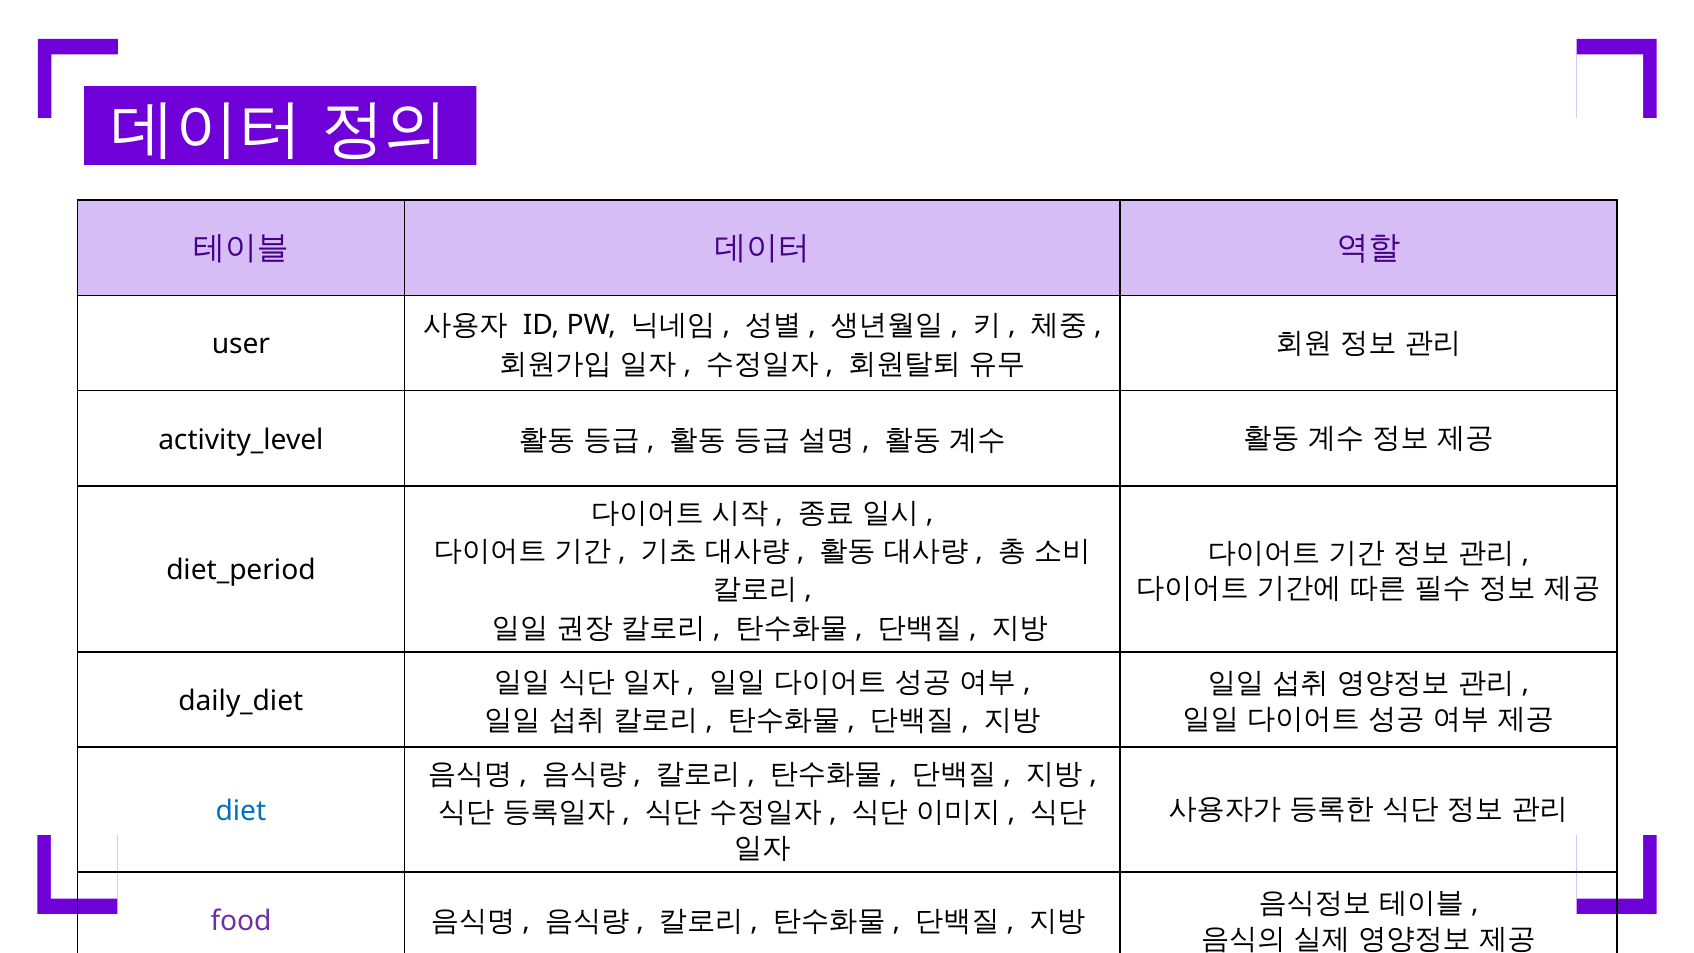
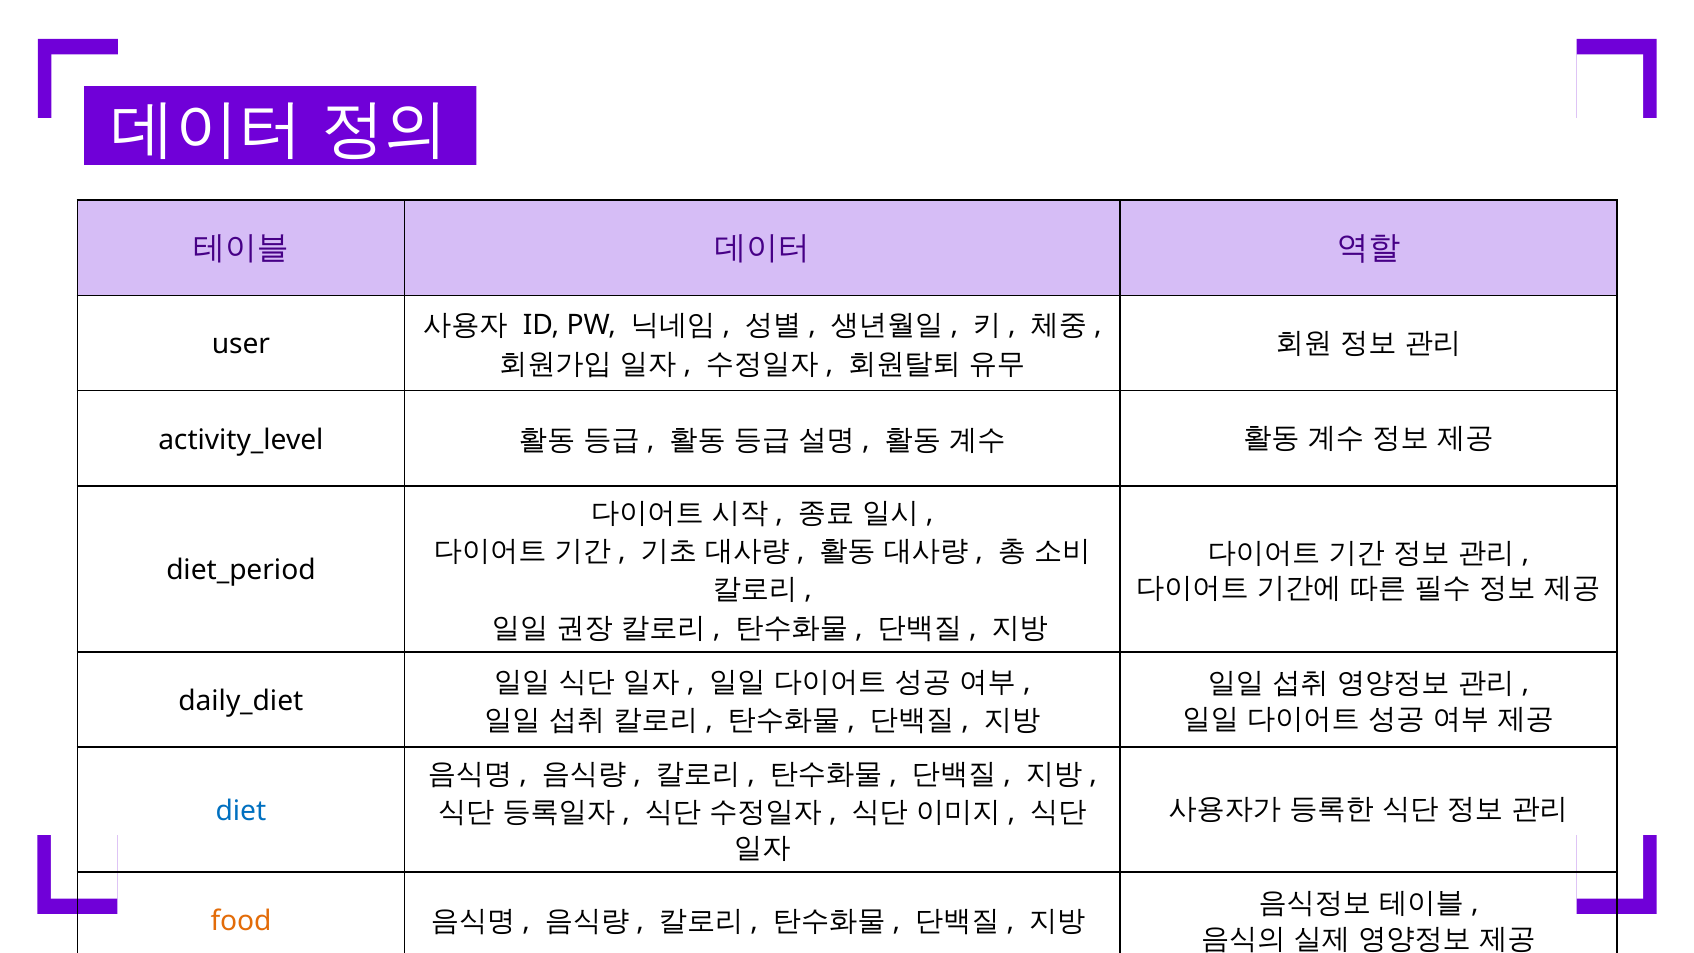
food colour: purple -> orange (241, 921)
